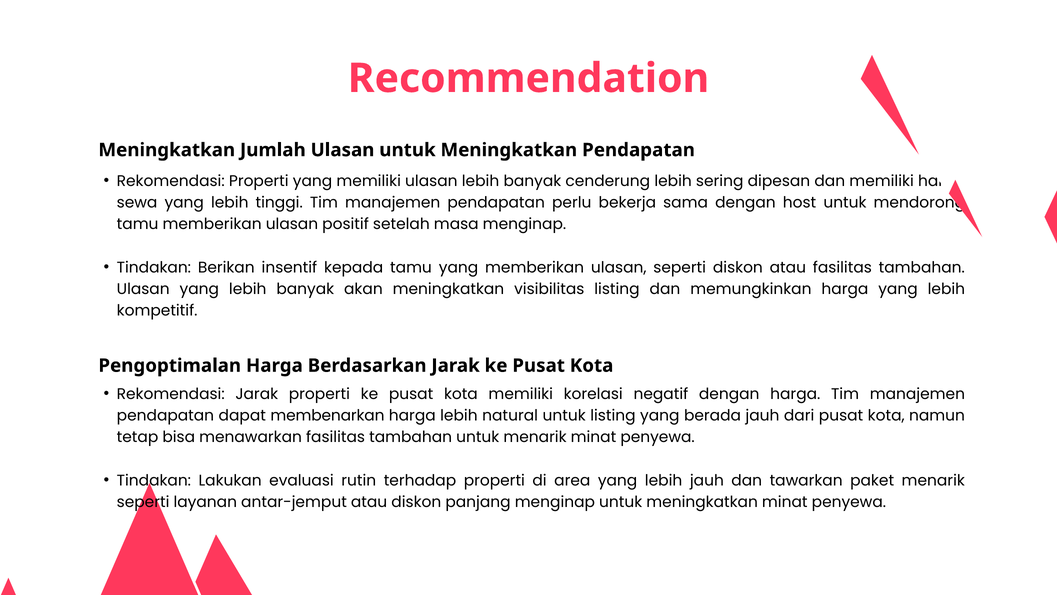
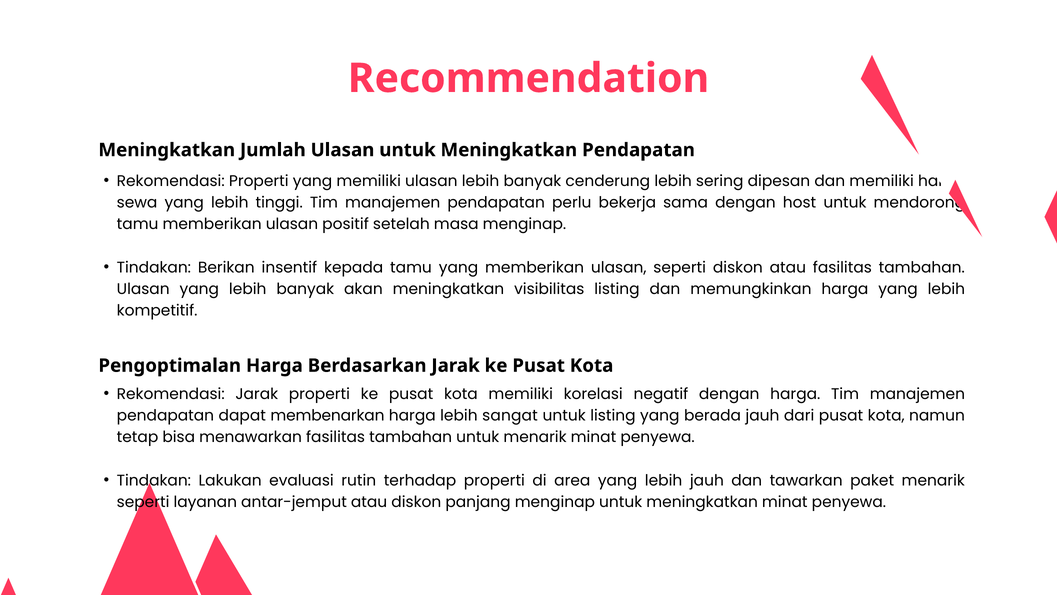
natural: natural -> sangat (510, 415)
